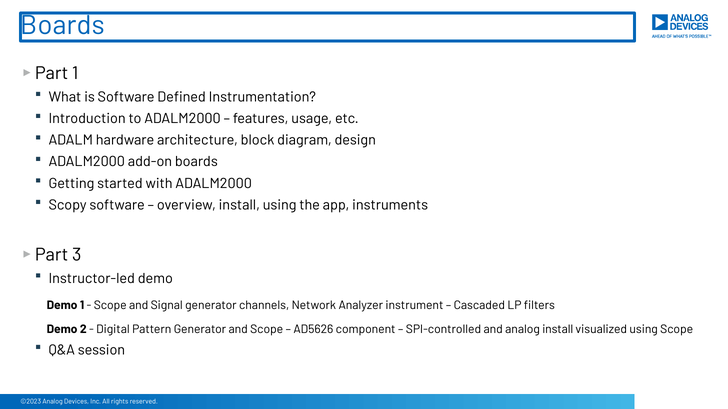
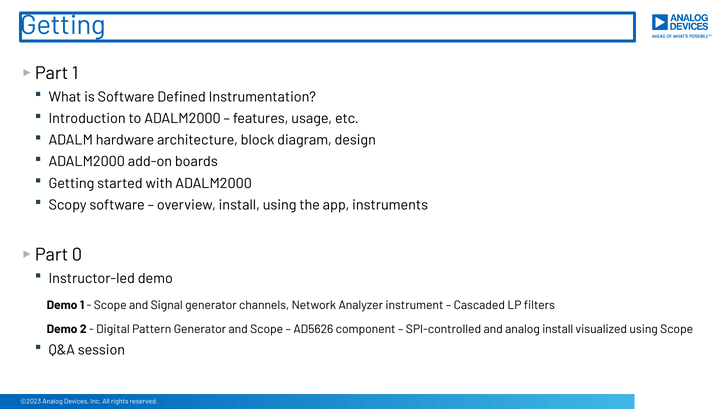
Boards: Boards -> Getting (63, 25)
3: 3 -> 0 (77, 255)
